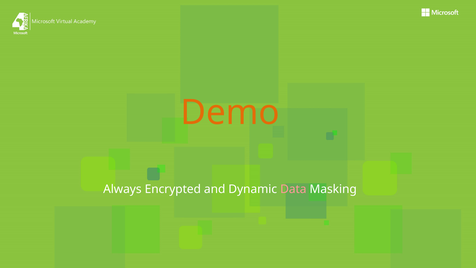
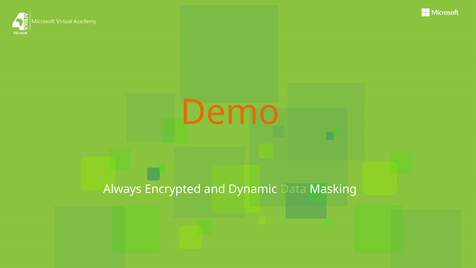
Data colour: pink -> light green (293, 189)
